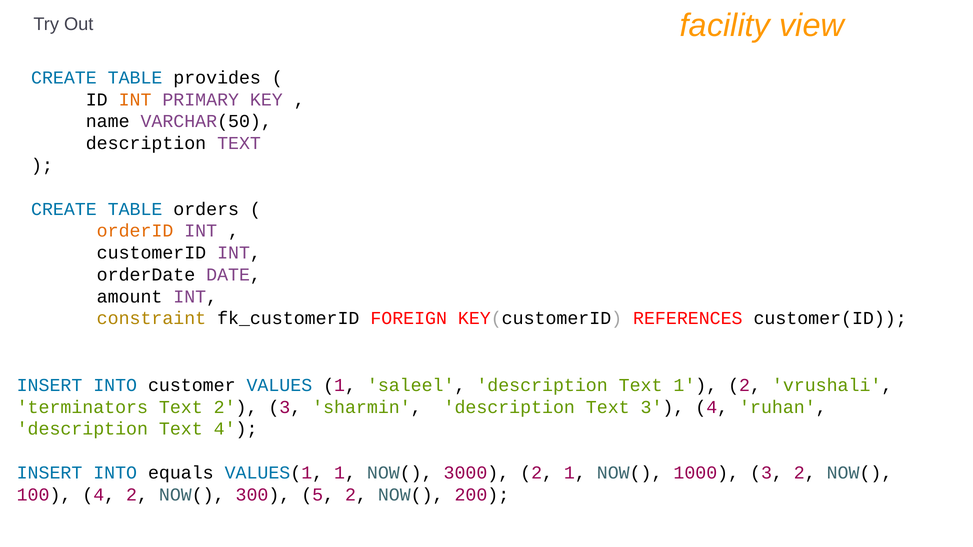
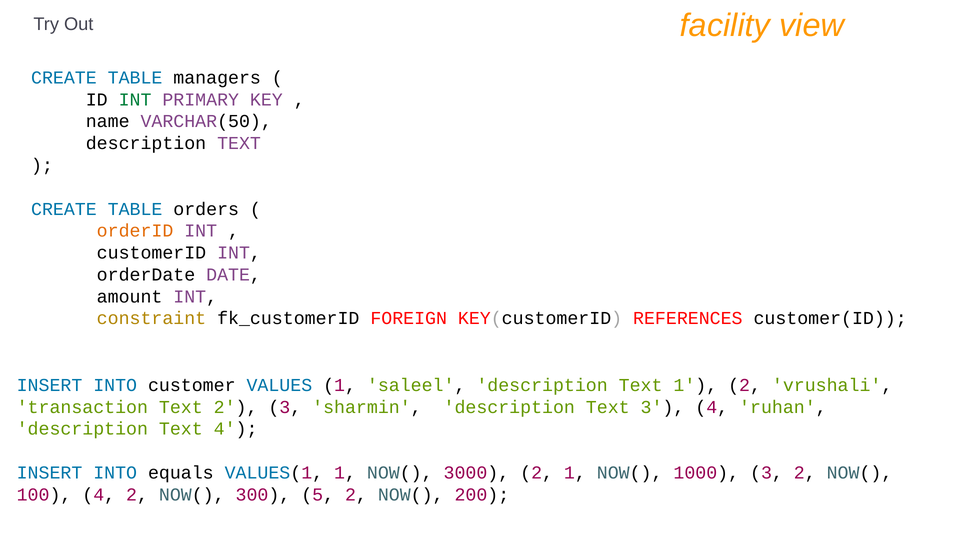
provides: provides -> managers (217, 78)
INT colour: orange -> green (135, 100)
terminators: terminators -> transaction (82, 407)
